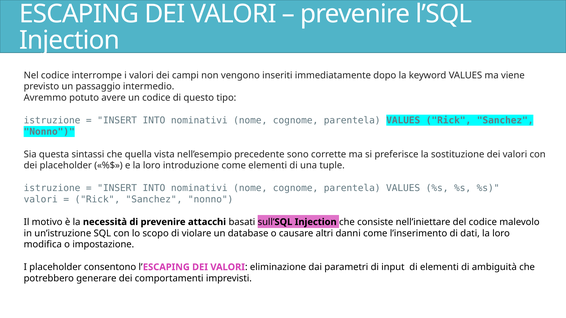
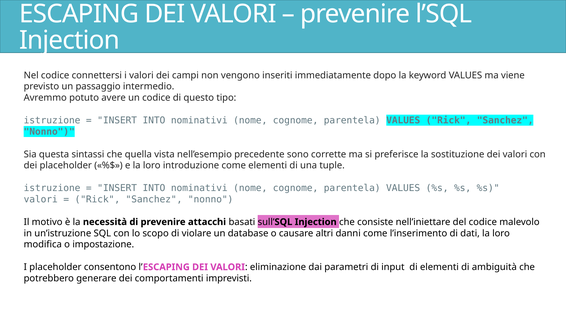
interrompe: interrompe -> connettersi (97, 75)
